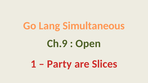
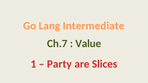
Simultaneous: Simultaneous -> Intermediate (94, 26)
Ch.9: Ch.9 -> Ch.7 (57, 44)
Open: Open -> Value (88, 44)
